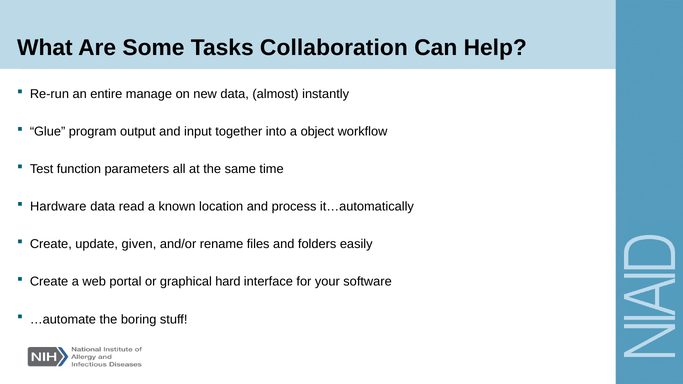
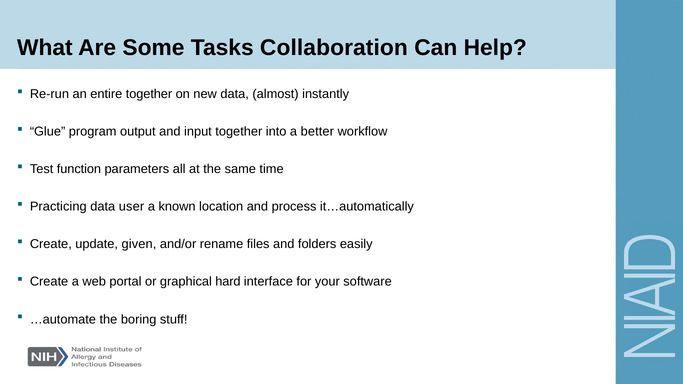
entire manage: manage -> together (149, 94)
object: object -> better (317, 132)
Hardware: Hardware -> Practicing (58, 207)
read: read -> user (132, 207)
